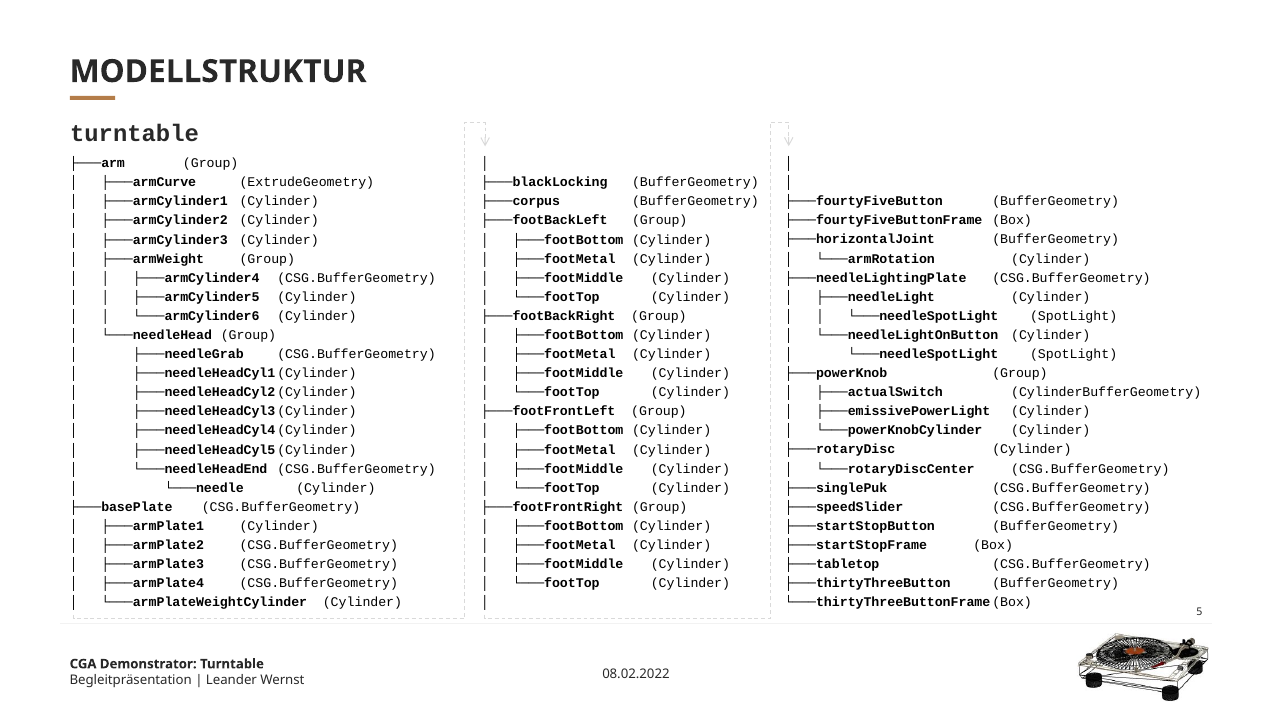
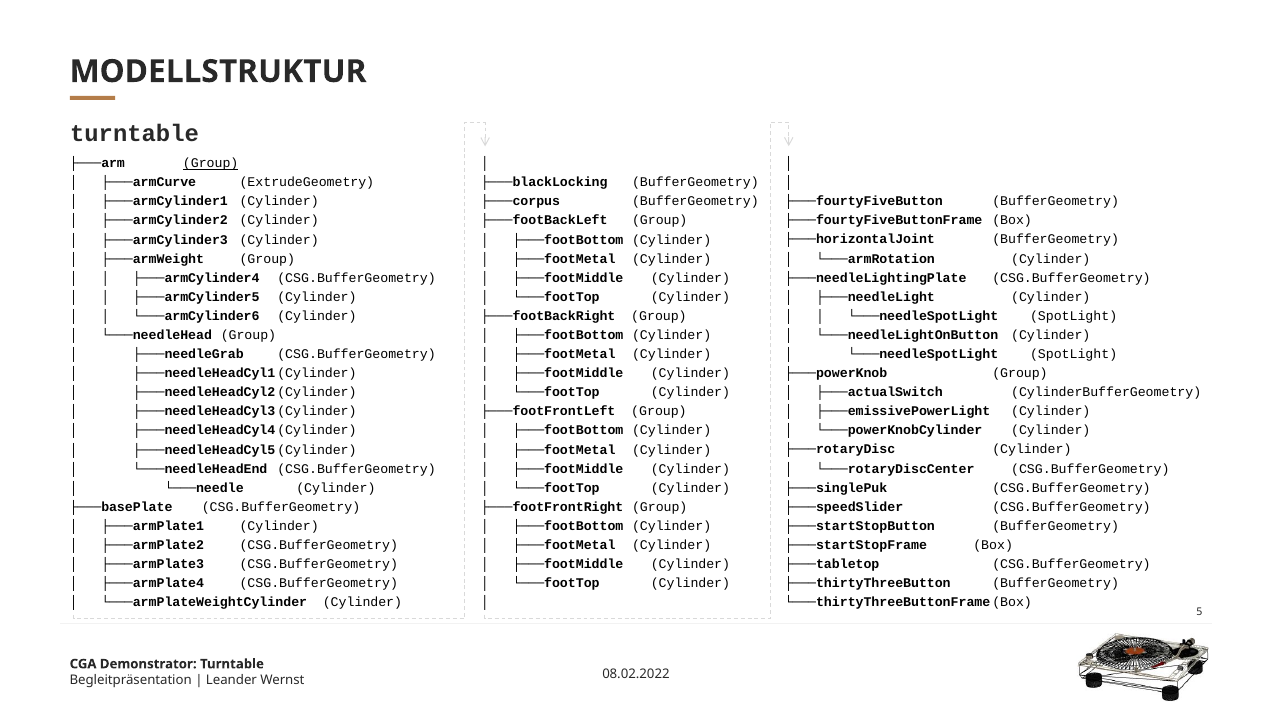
Group underline: none -> present (211, 163)
